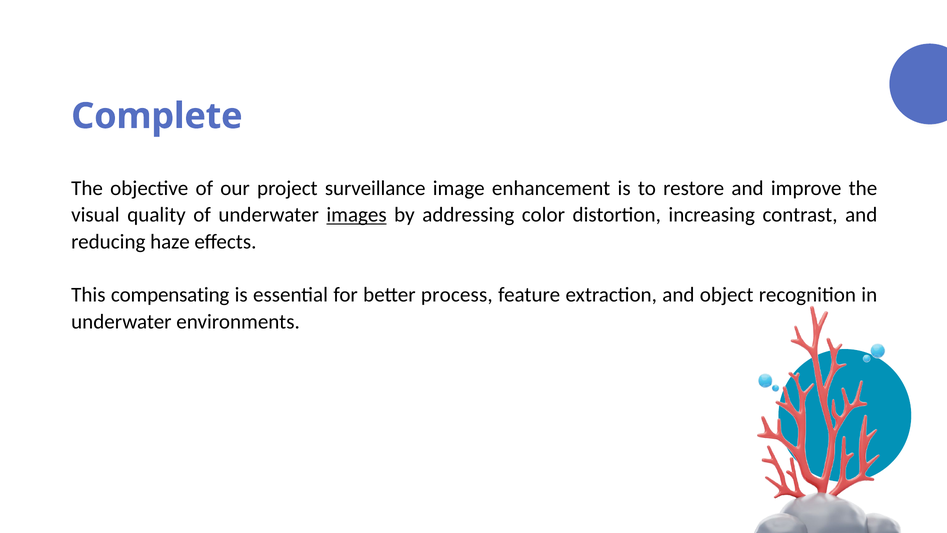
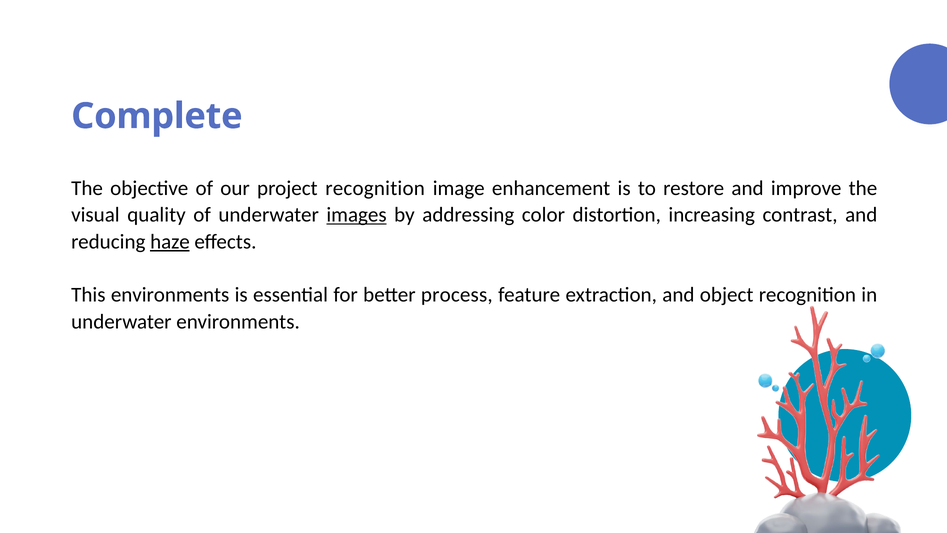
project surveillance: surveillance -> recognition (375, 188)
haze underline: none -> present (170, 241)
This compensating: compensating -> environments (170, 295)
